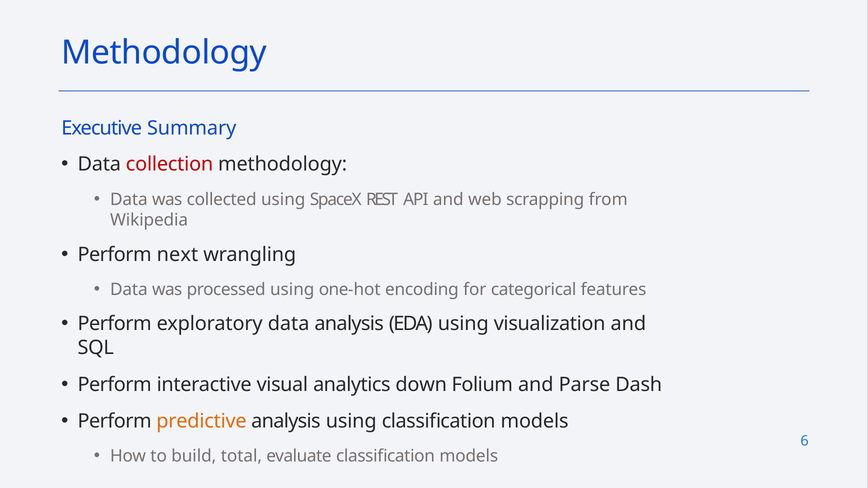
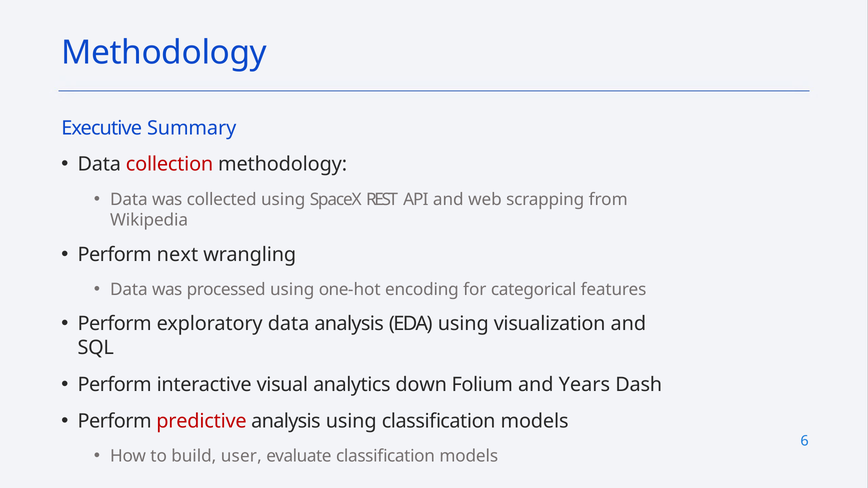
Parse: Parse -> Years (584, 385)
predictive colour: orange -> red (202, 421)
total: total -> user (241, 456)
